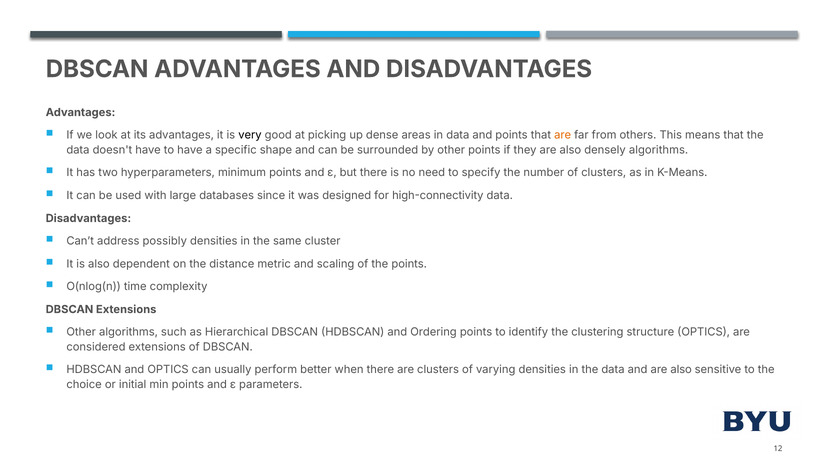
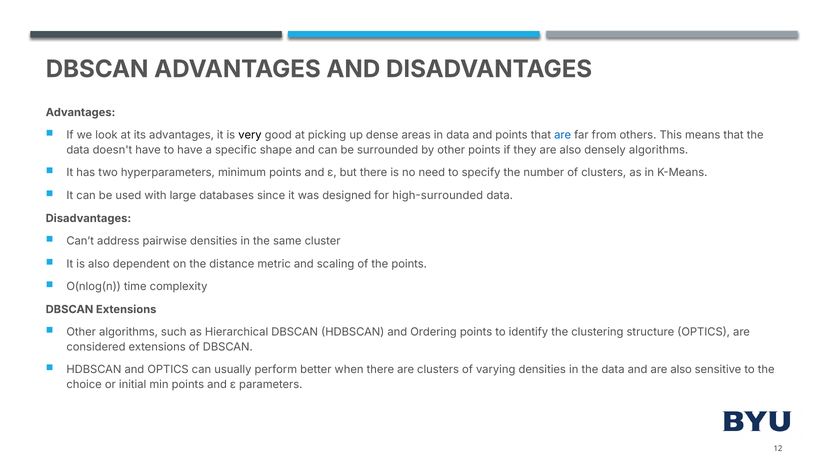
are colour: orange -> blue (563, 135)
high-connectivity: high-connectivity -> high-surrounded (438, 195)
possibly: possibly -> pairwise (165, 241)
